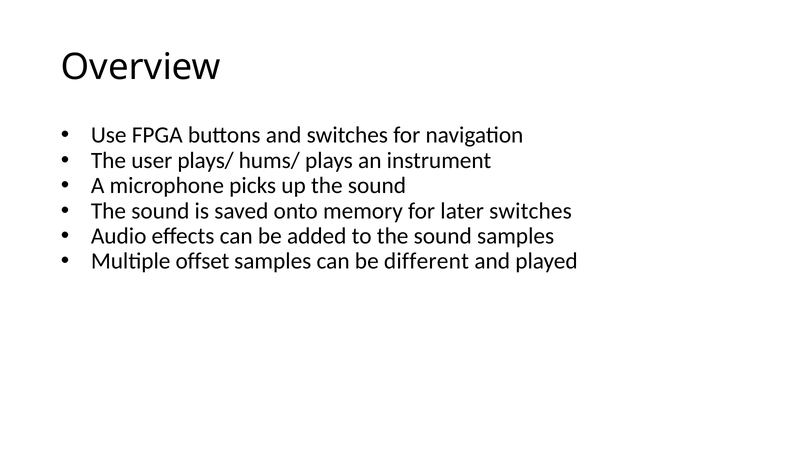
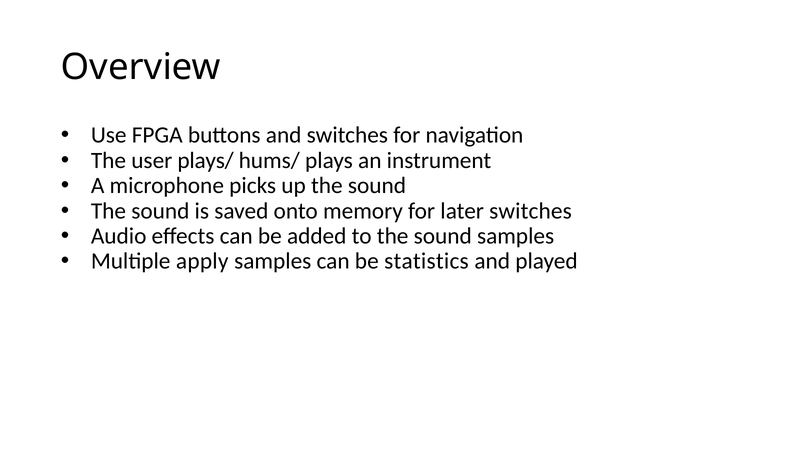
offset: offset -> apply (202, 261)
different: different -> statistics (426, 261)
